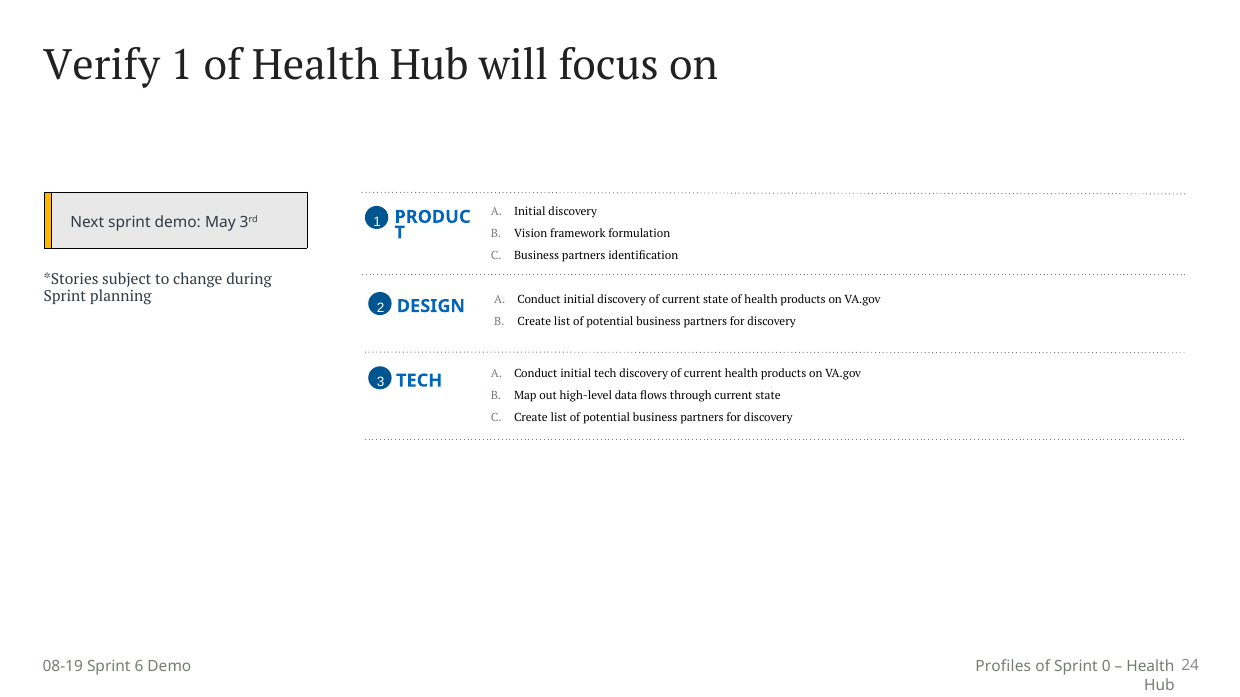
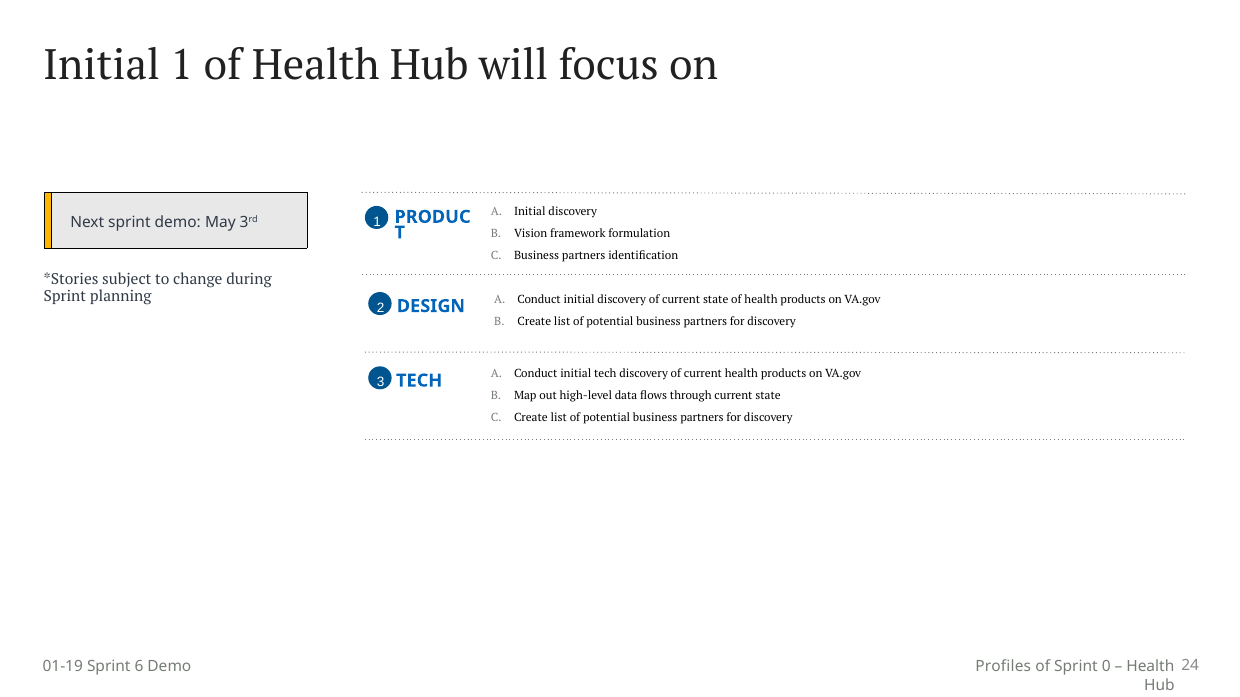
Verify: Verify -> Initial (102, 65)
08-19: 08-19 -> 01-19 (63, 667)
